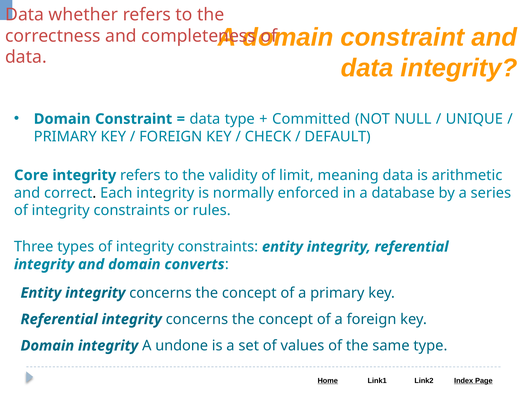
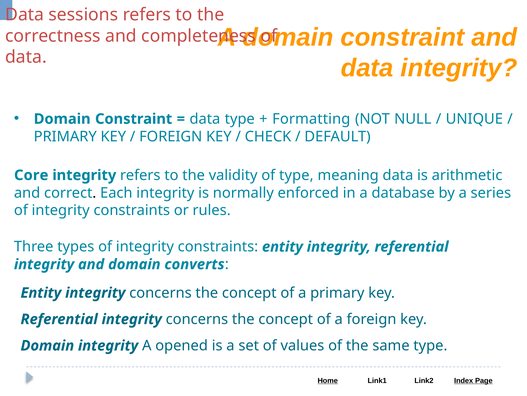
whether: whether -> sessions (83, 15)
Committed: Committed -> Formatting (311, 119)
of limit: limit -> type (296, 175)
undone: undone -> opened (182, 345)
